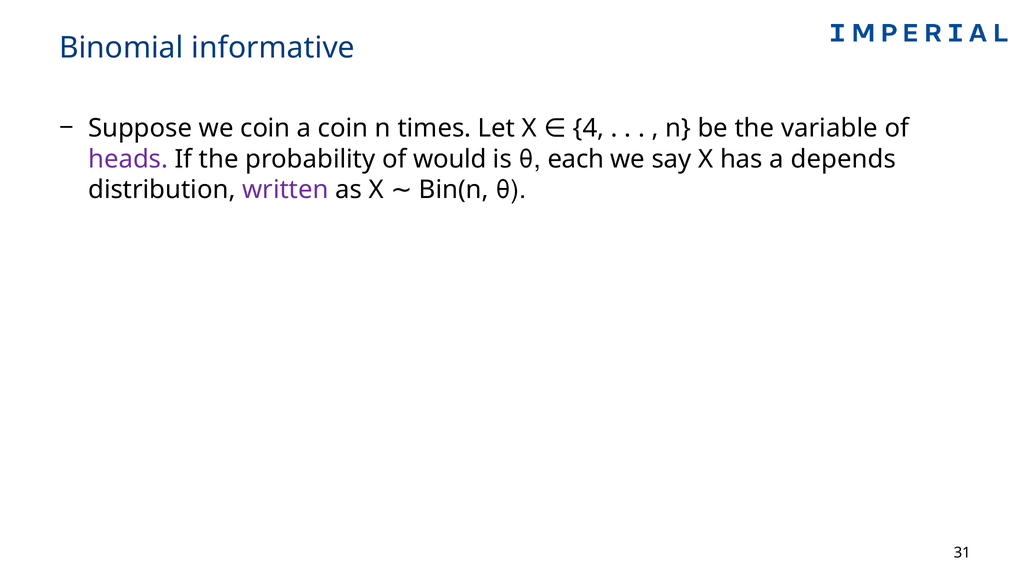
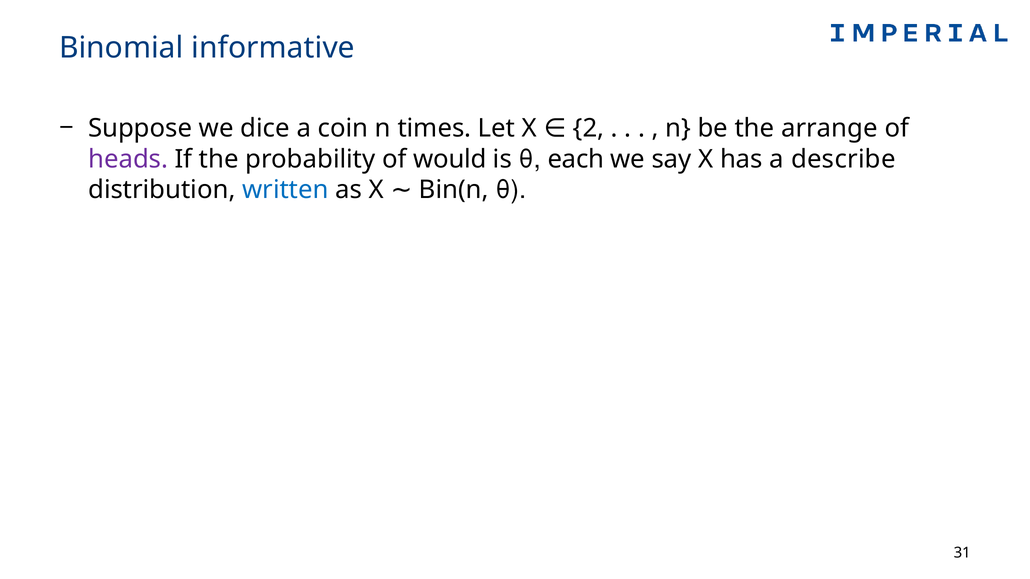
we coin: coin -> dice (265, 128)
4: 4 -> 2 (589, 128)
variable: variable -> arrange (829, 128)
depends: depends -> describe (843, 159)
written colour: purple -> blue (285, 190)
